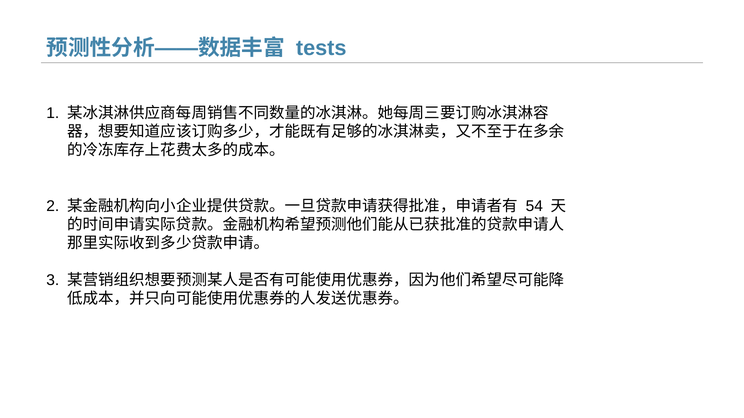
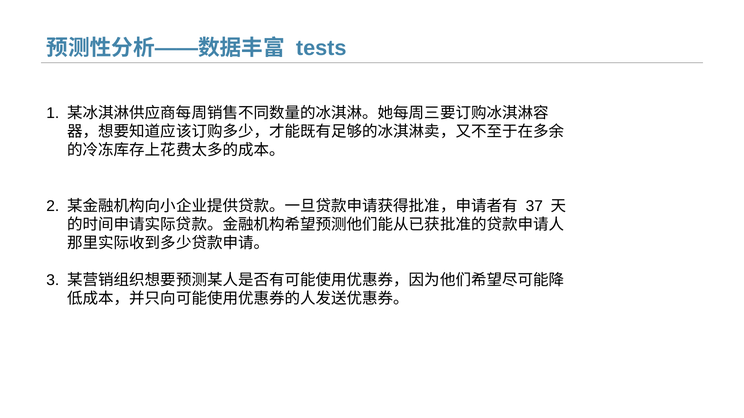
54: 54 -> 37 (534, 206)
